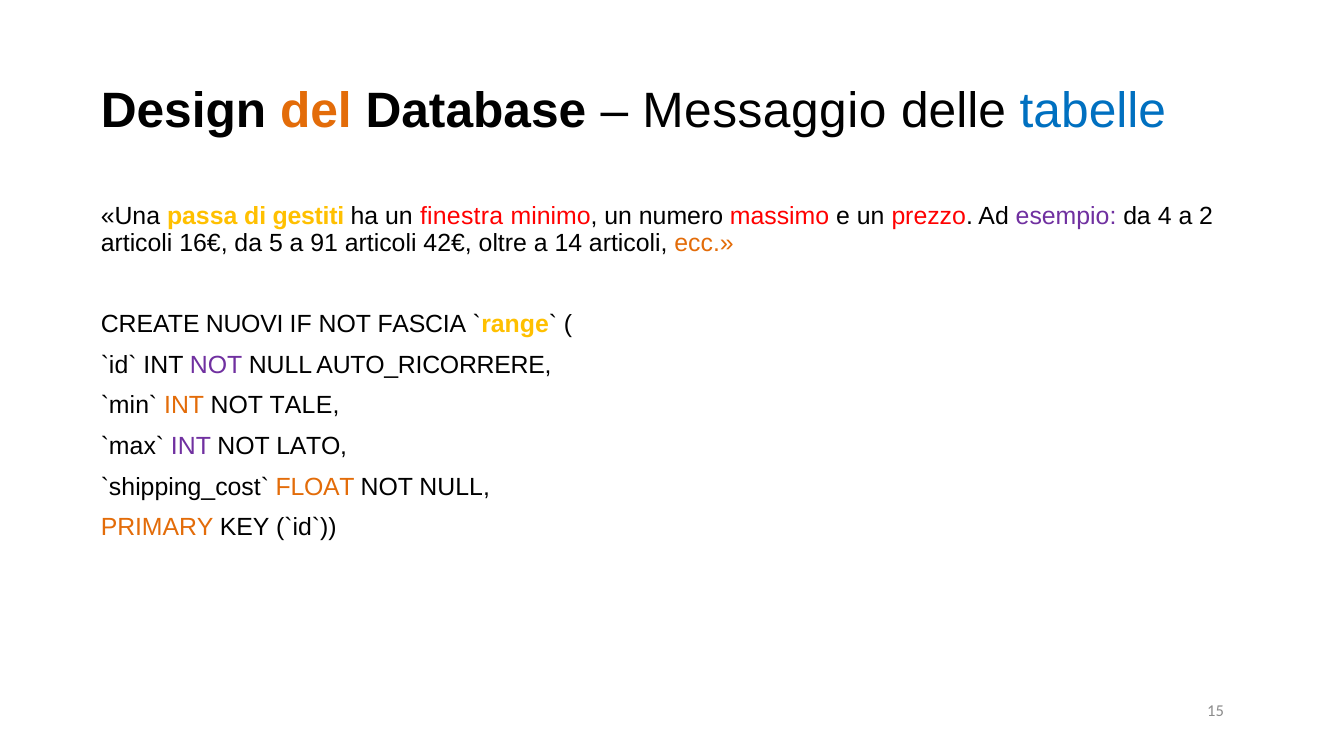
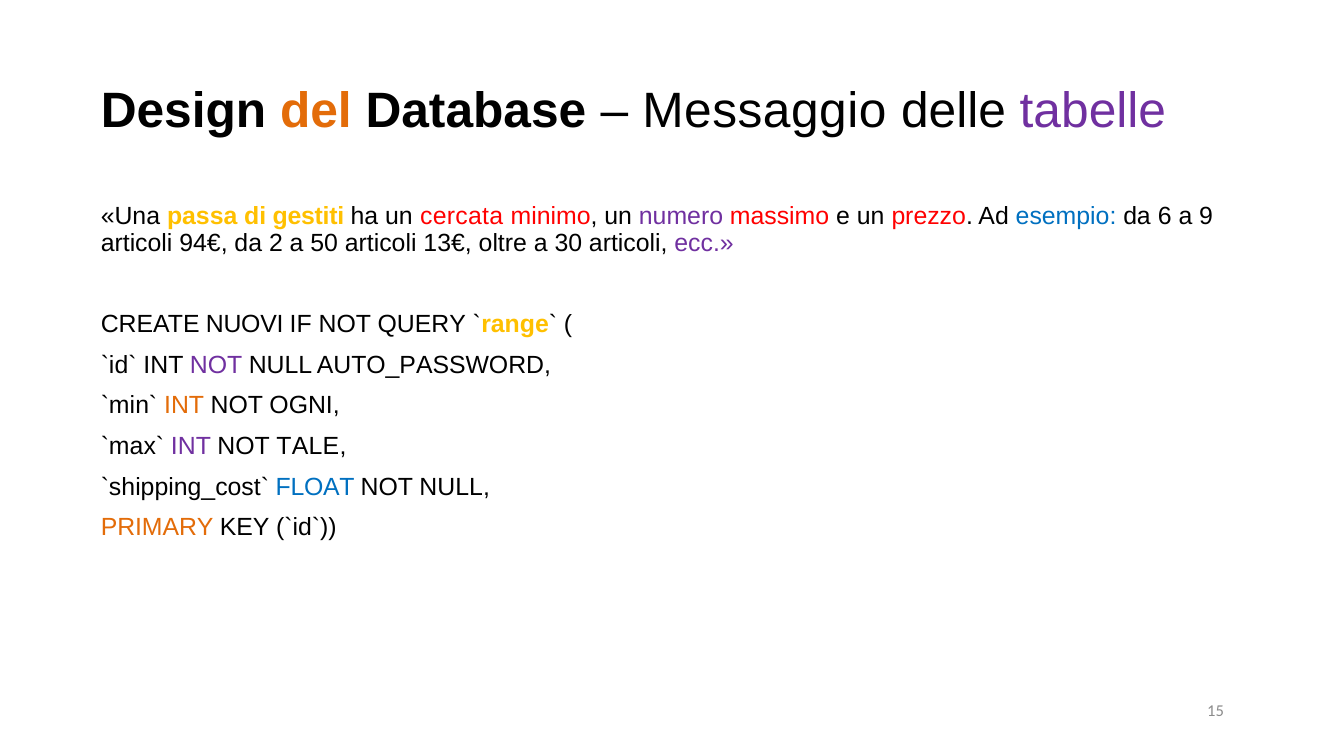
tabelle colour: blue -> purple (1093, 111)
finestra: finestra -> cercata (462, 217)
numero colour: black -> purple (681, 217)
esempio colour: purple -> blue (1066, 217)
4: 4 -> 6 (1165, 217)
2: 2 -> 9 (1206, 217)
16€: 16€ -> 94€ (204, 243)
5: 5 -> 2 (276, 243)
91: 91 -> 50 (324, 243)
42€: 42€ -> 13€ (448, 243)
14: 14 -> 30 (568, 243)
ecc colour: orange -> purple (704, 243)
FASCIA: FASCIA -> QUERY (422, 325)
AUTO_RICORRERE: AUTO_RICORRERE -> AUTO_PASSWORD (434, 365)
TALE: TALE -> OGNI (305, 406)
LATO: LATO -> TALE (311, 447)
FLOAT colour: orange -> blue (315, 487)
